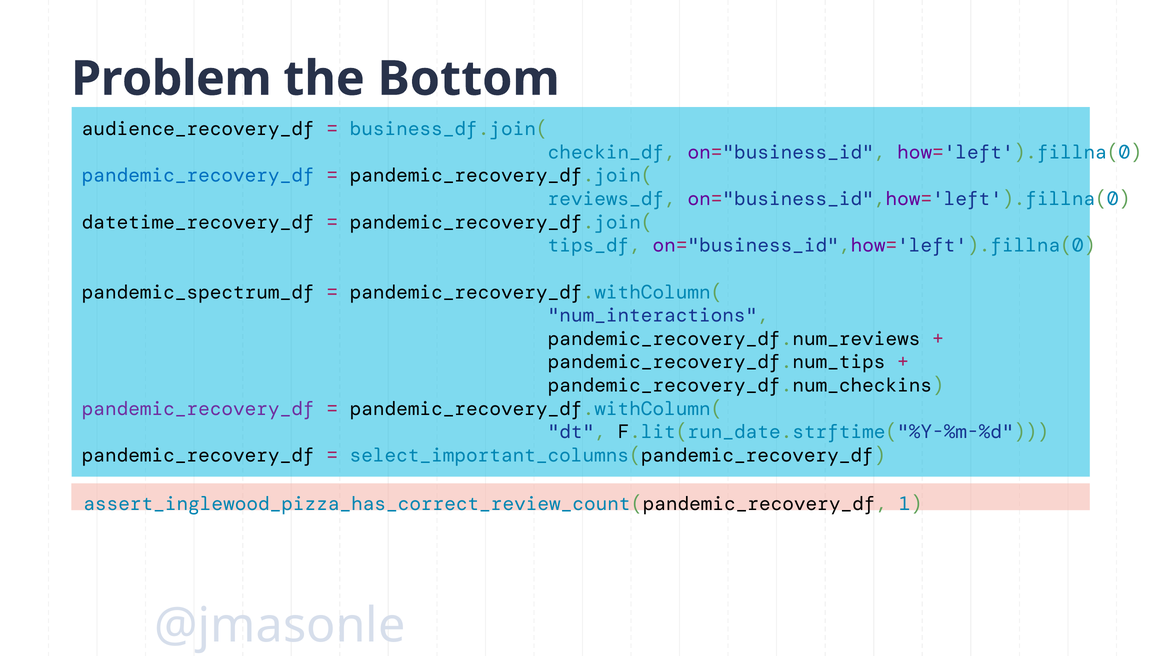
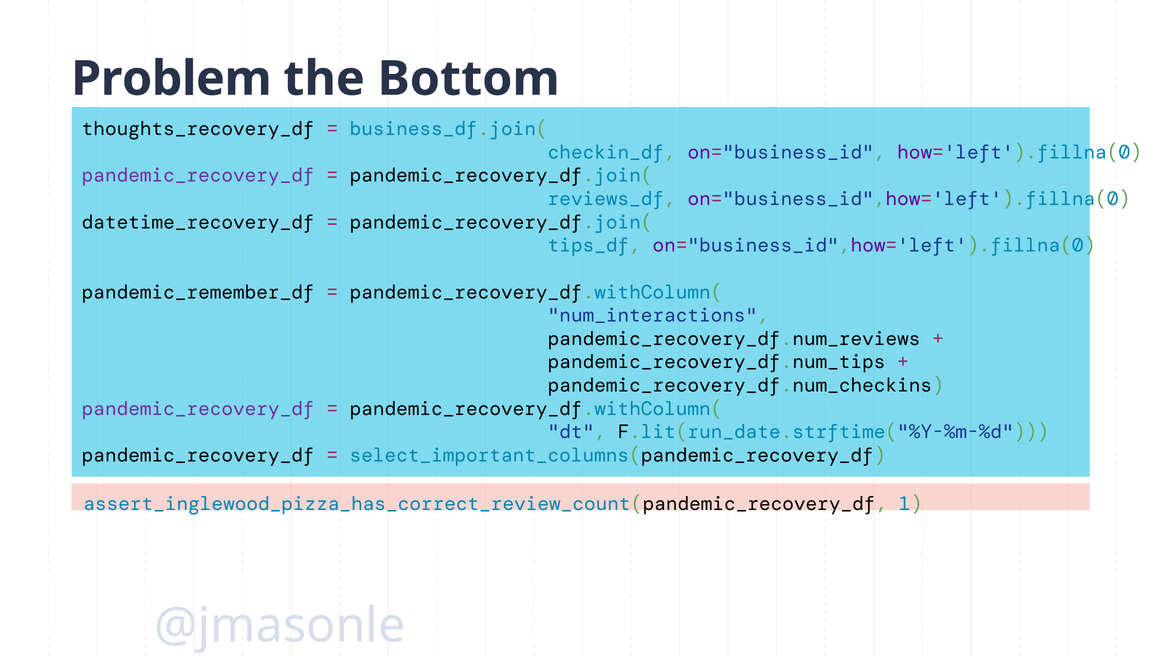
audience_recovery_df: audience_recovery_df -> thoughts_recovery_df (198, 129)
pandemic_recovery_df colour: blue -> purple (198, 175)
pandemic_spectrum_df: pandemic_spectrum_df -> pandemic_remember_df (198, 292)
